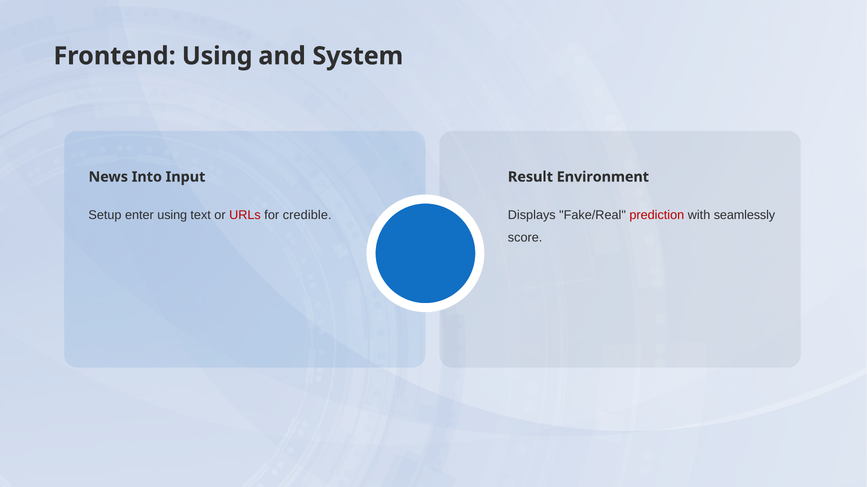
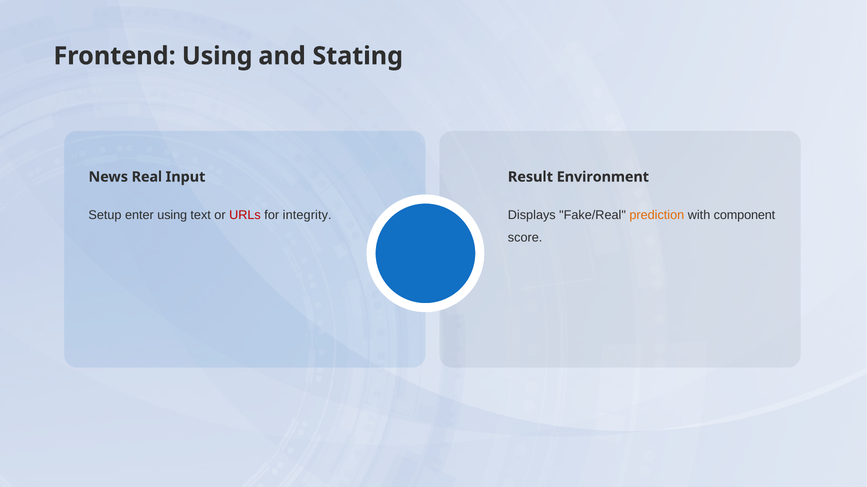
System: System -> Stating (358, 56)
Into: Into -> Real (147, 177)
credible: credible -> integrity (307, 215)
prediction colour: red -> orange (657, 215)
seamlessly: seamlessly -> component (744, 215)
